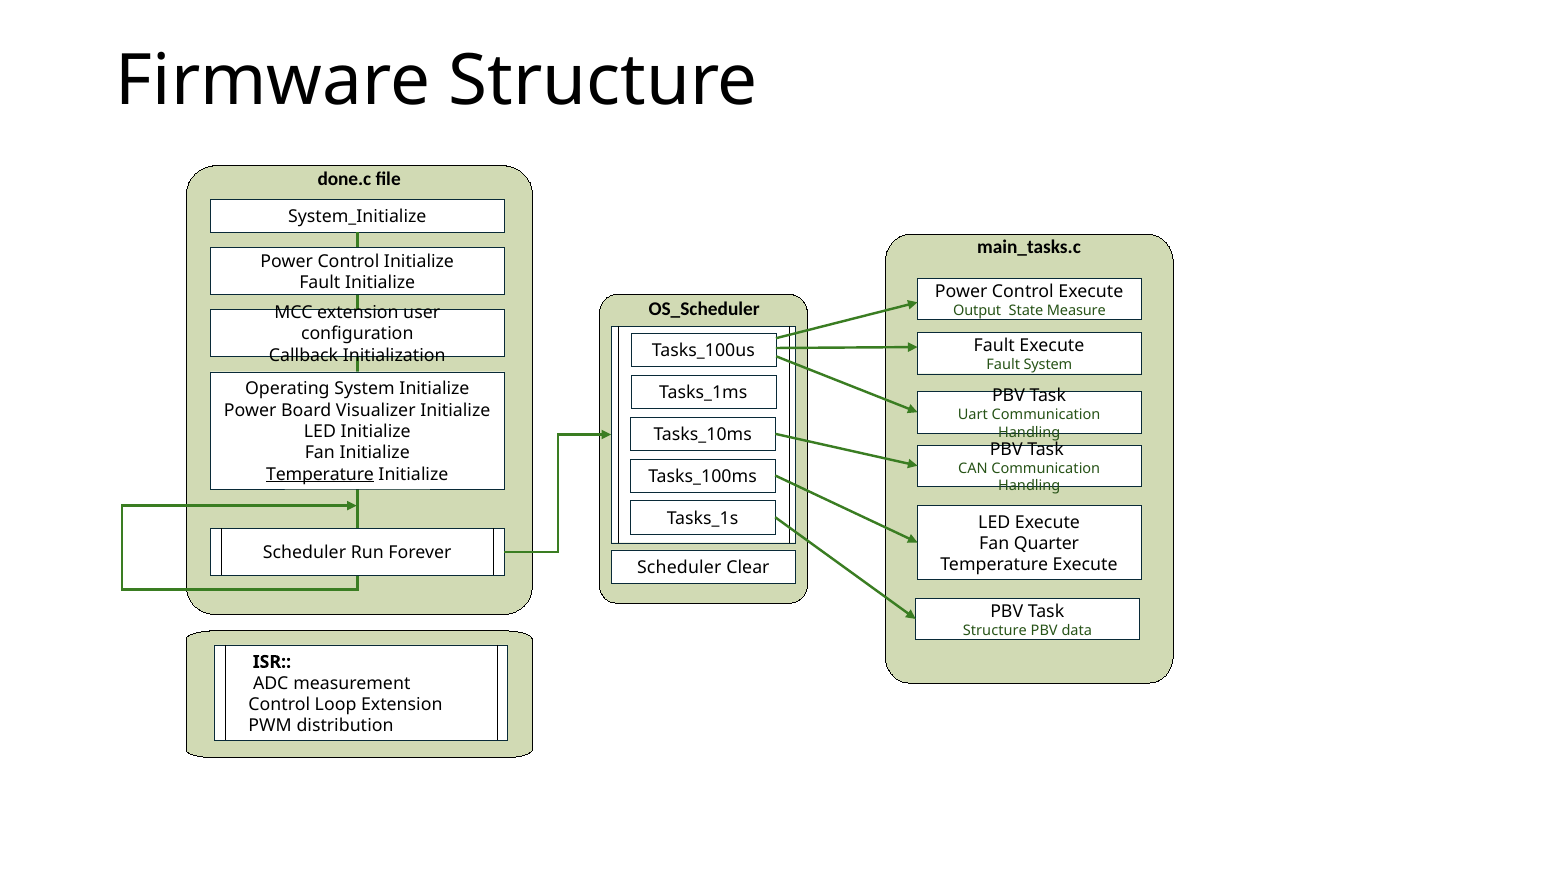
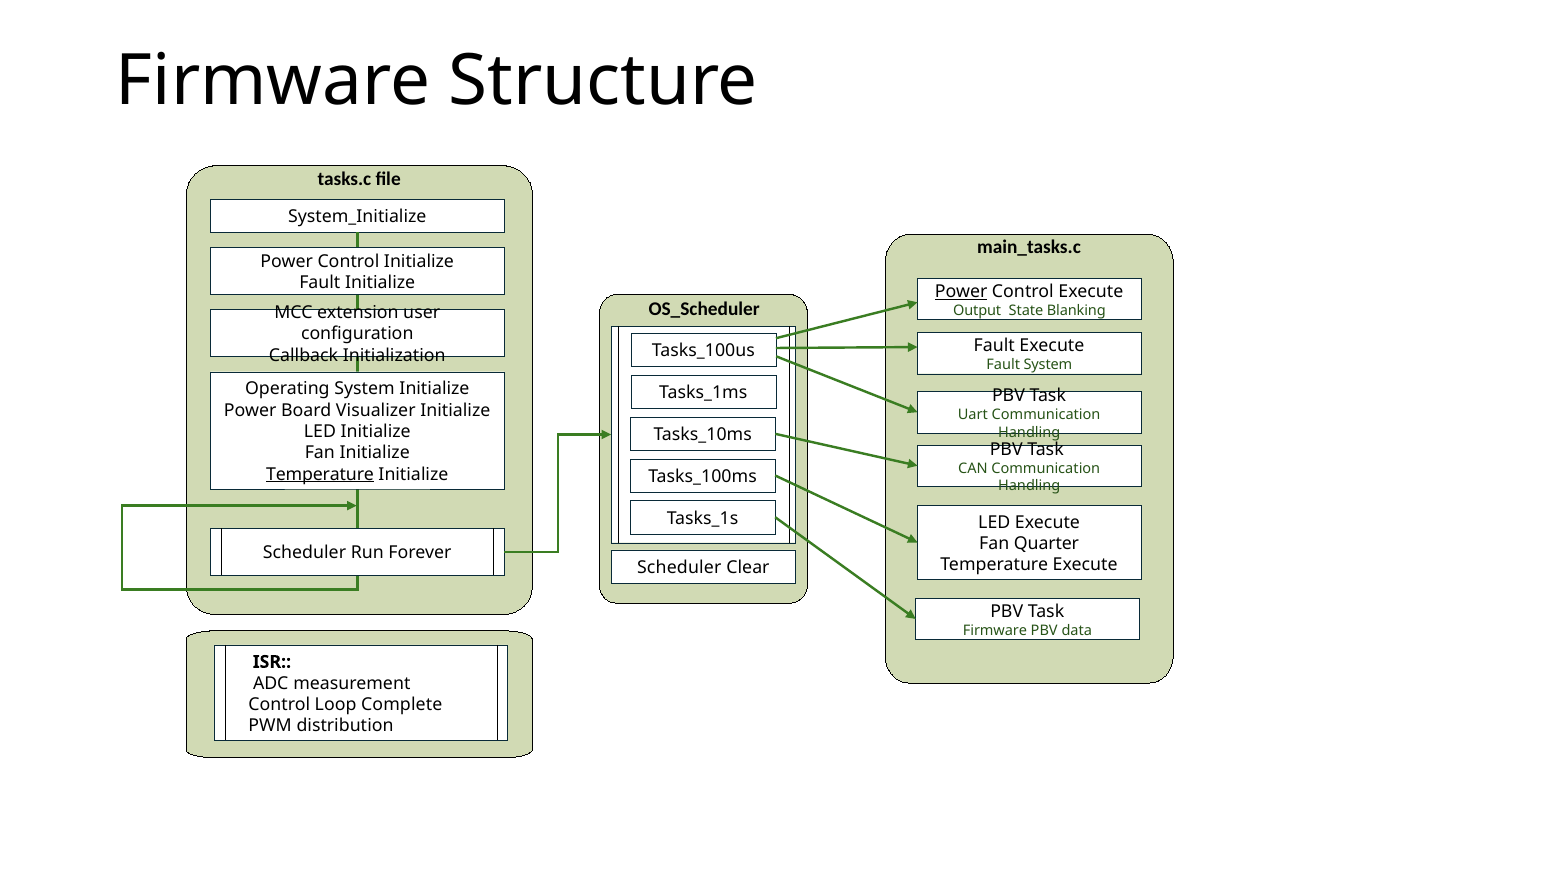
done.c: done.c -> tasks.c (344, 179)
Power underline: none -> present (961, 292)
Measure: Measure -> Blanking (1076, 311)
Structure: Structure -> Firmware (995, 631)
Loop Extension: Extension -> Complete (402, 705)
